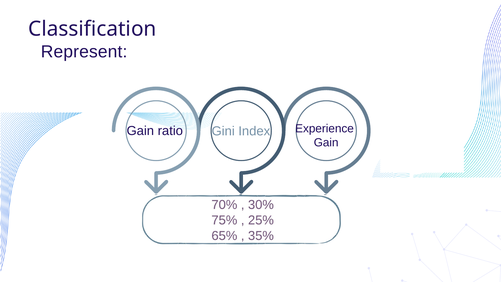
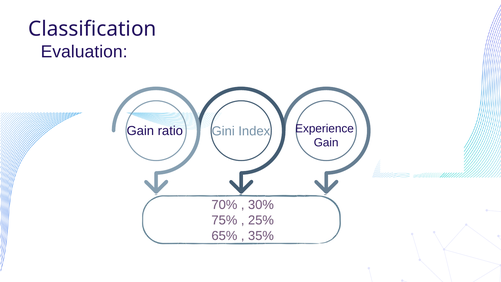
Represent: Represent -> Evaluation (84, 52)
